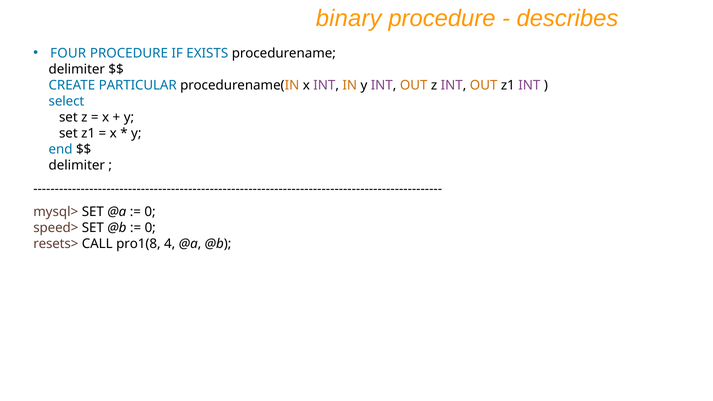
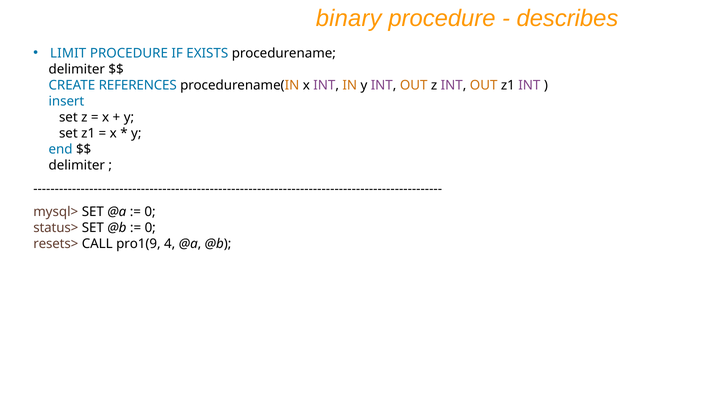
FOUR: FOUR -> LIMIT (68, 53)
PARTICULAR: PARTICULAR -> REFERENCES (138, 85)
select: select -> insert (66, 101)
speed>: speed> -> status> (56, 228)
pro1(8: pro1(8 -> pro1(9 (138, 244)
